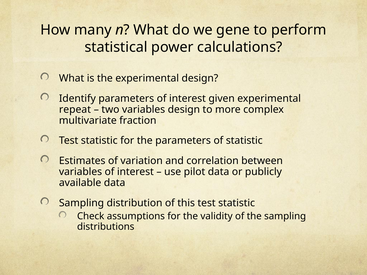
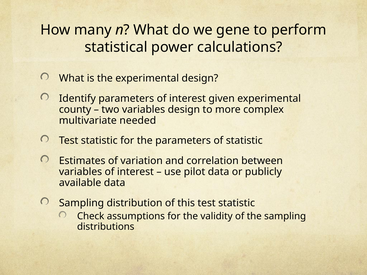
repeat: repeat -> county (75, 110)
fraction: fraction -> needed (138, 121)
